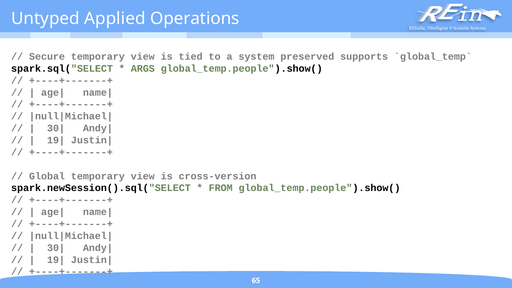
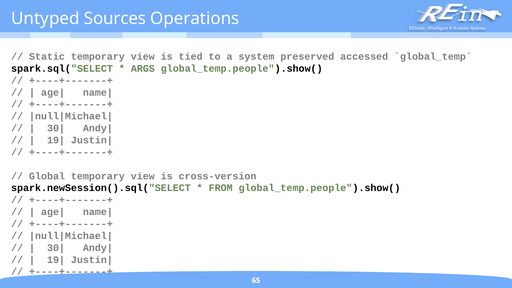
Applied: Applied -> Sources (115, 19)
Secure: Secure -> Static (47, 57)
supports: supports -> accessed (364, 57)
